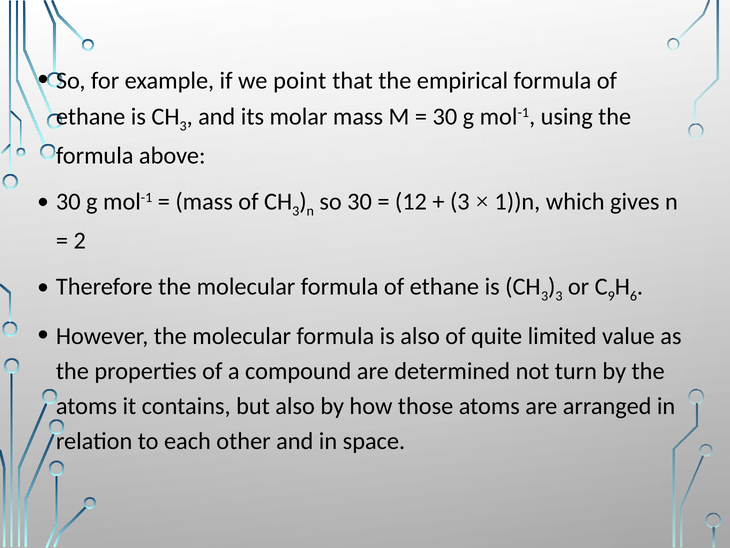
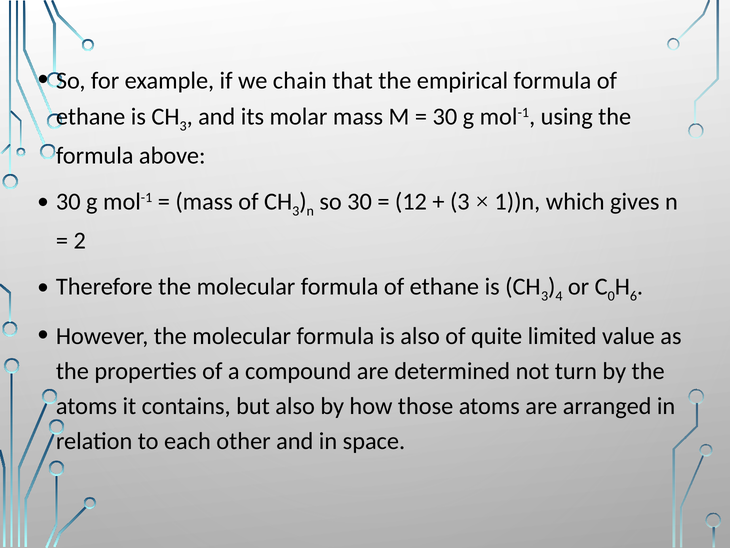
point: point -> chain (300, 81)
3: 3 -> 4 (559, 296)
9: 9 -> 0 (611, 296)
